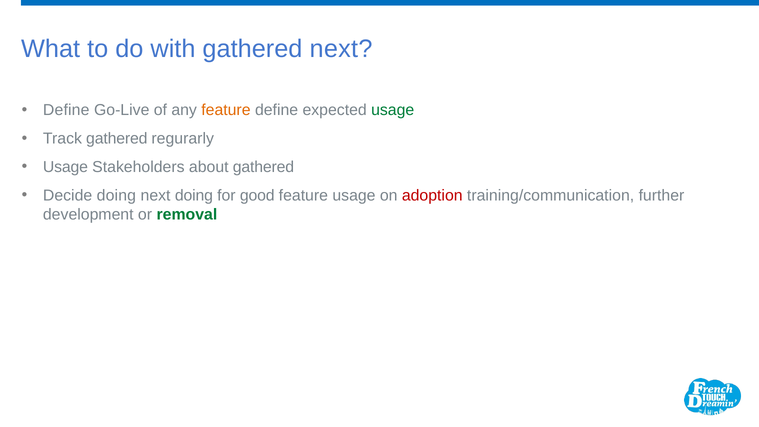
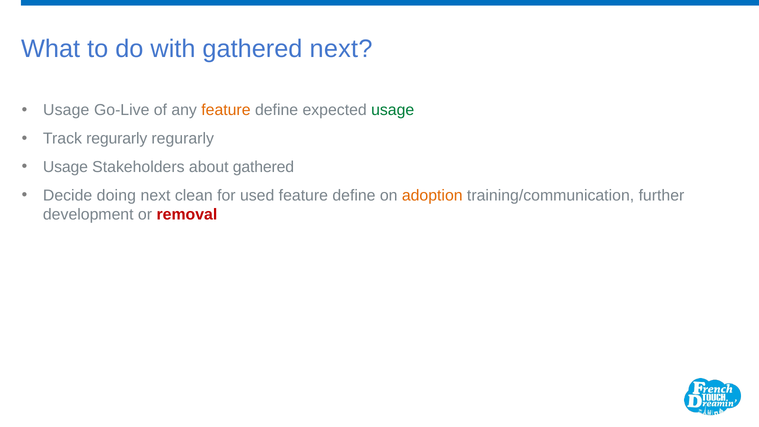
Define: Define -> Usage (66, 110)
Track gathered: gathered -> regurarly (117, 139)
next doing: doing -> clean (194, 196)
good: good -> used (257, 196)
usage: usage -> define (354, 196)
adoption colour: red -> orange (432, 196)
removal colour: green -> red (187, 215)
